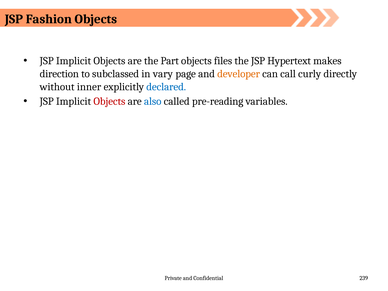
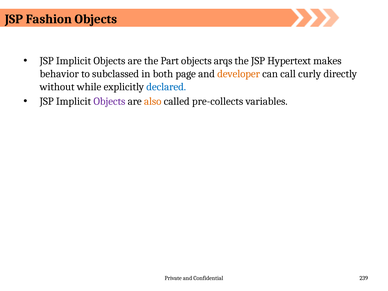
files: files -> arqs (223, 61)
direction: direction -> behavior (59, 74)
vary: vary -> both (163, 74)
inner: inner -> while (89, 87)
Objects colour: red -> purple (109, 101)
also colour: blue -> orange (153, 101)
pre-reading: pre-reading -> pre-collects (218, 101)
